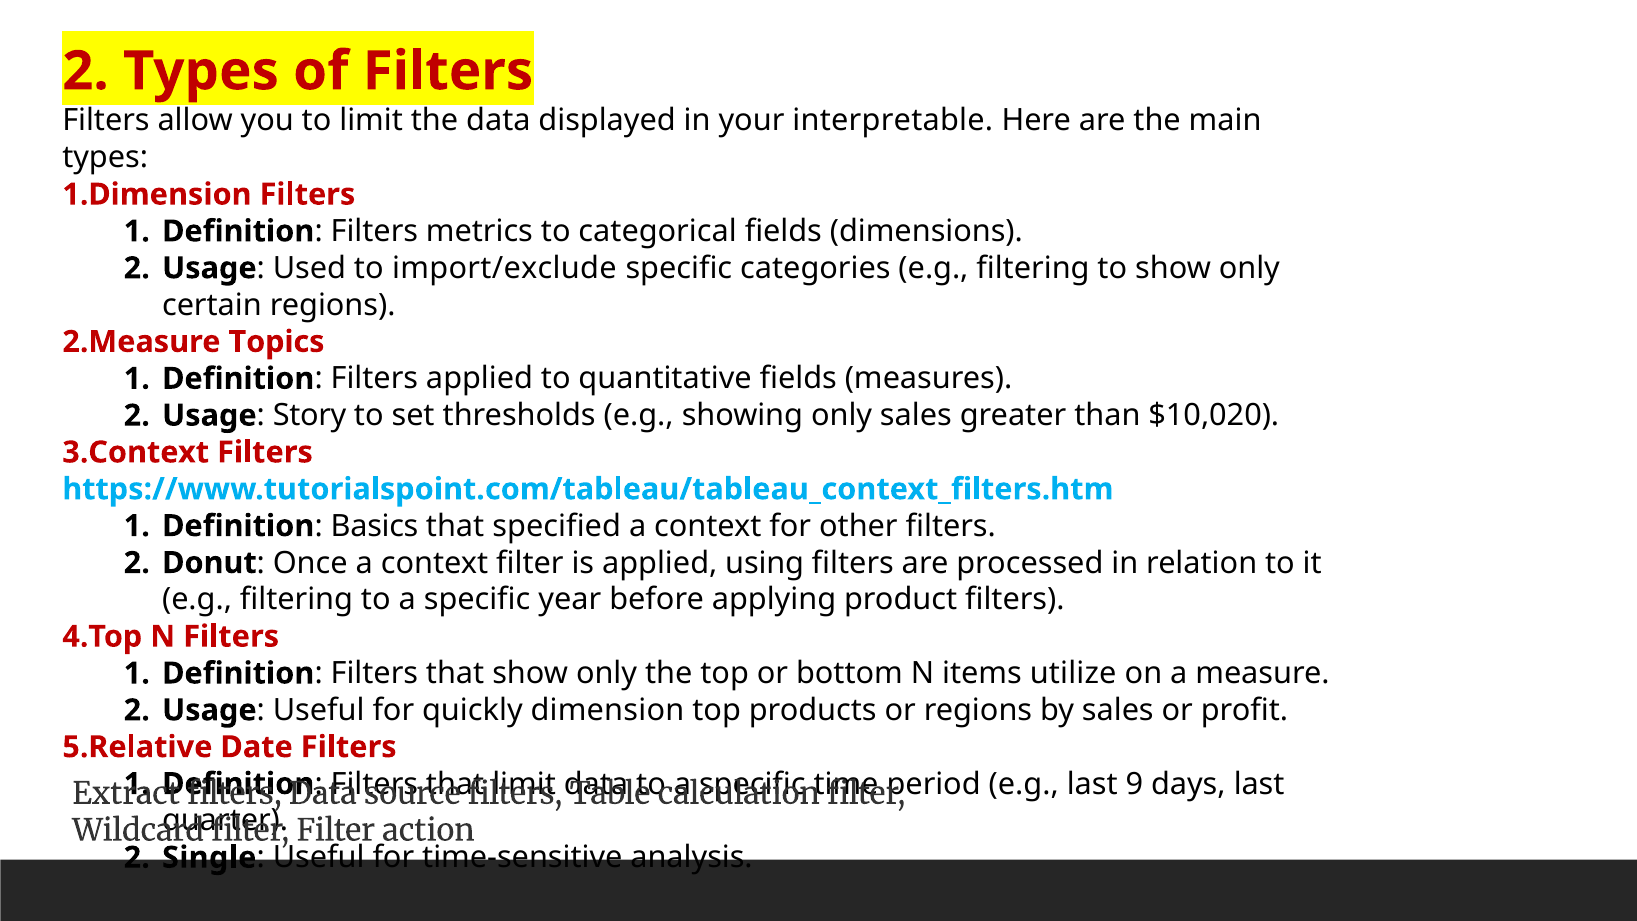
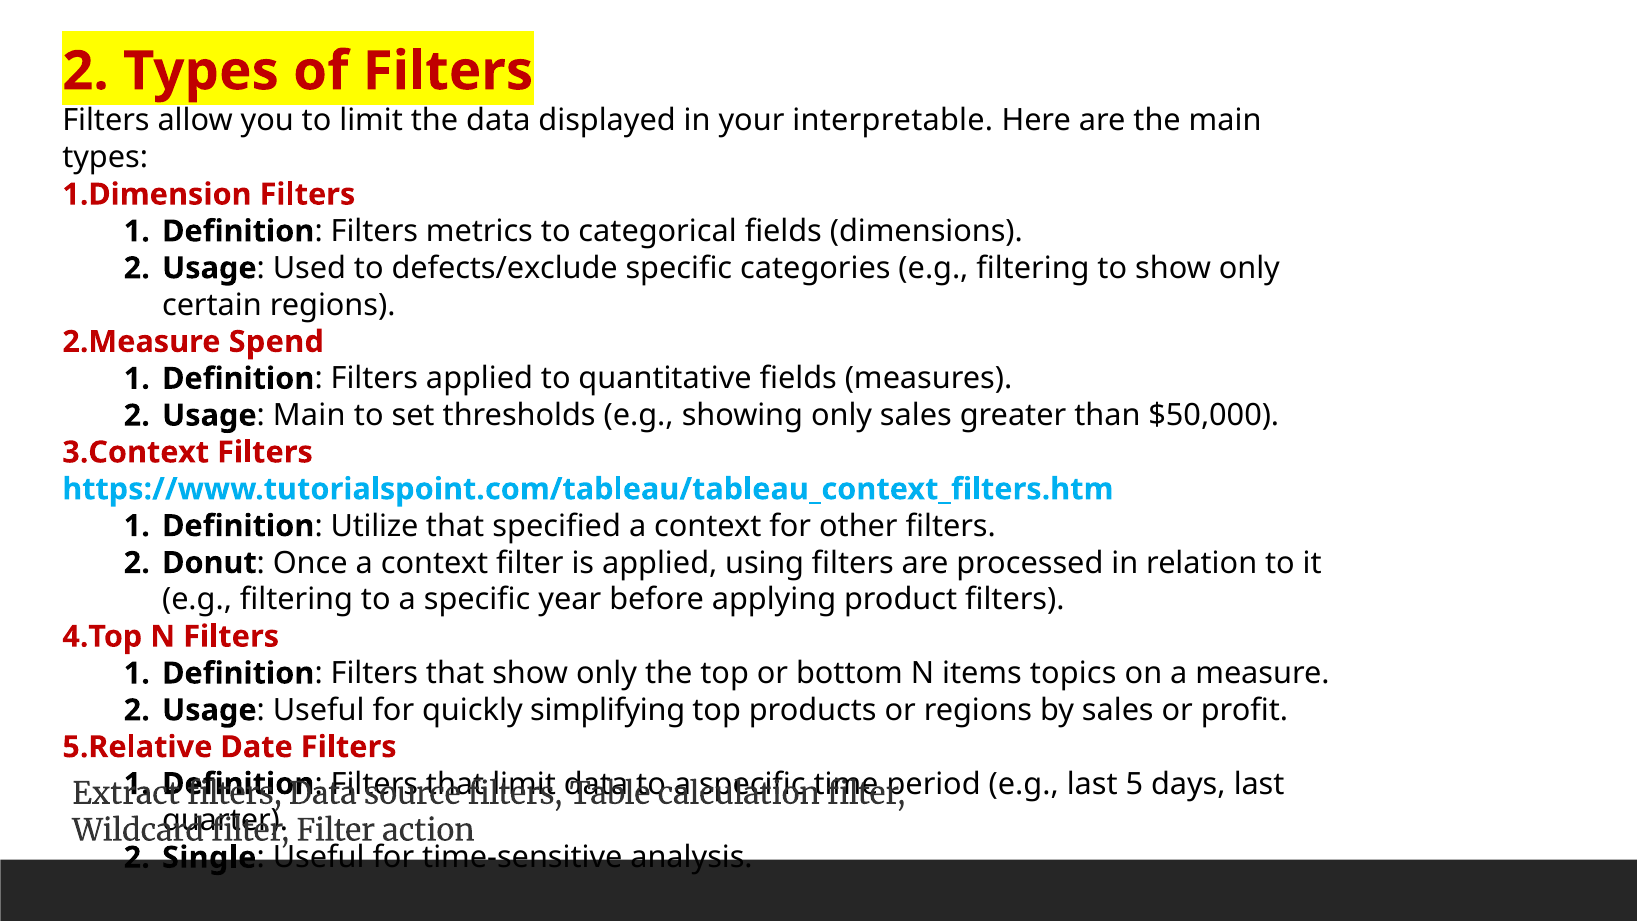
import/exclude: import/exclude -> defects/exclude (505, 268)
Topics: Topics -> Spend (276, 342)
Story: Story -> Main (309, 415)
$10,020: $10,020 -> $50,000 (1214, 415)
Basics: Basics -> Utilize (375, 526)
utilize: utilize -> topics (1073, 673)
dimension: dimension -> simplifying (608, 710)
9: 9 -> 5 (1134, 784)
